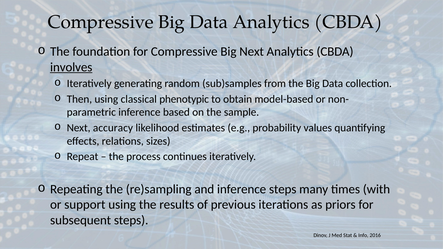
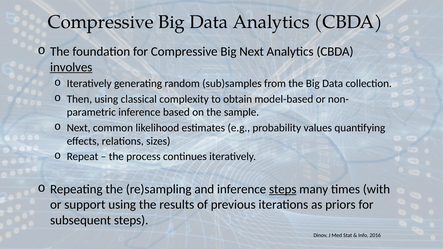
phenotypic: phenotypic -> complexity (184, 99)
accuracy: accuracy -> common (113, 128)
steps underline: none -> present (283, 189)
